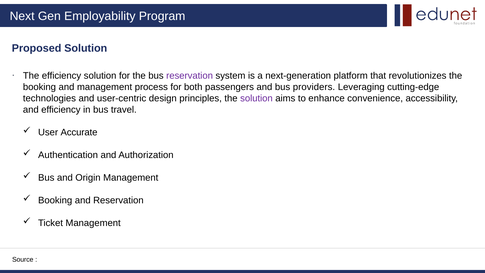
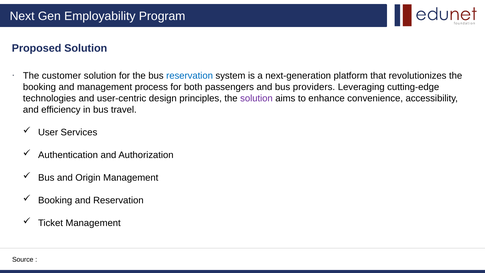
The efficiency: efficiency -> customer (61, 76)
reservation colour: purple -> blue (190, 76)
Accurate: Accurate -> Services (79, 132)
